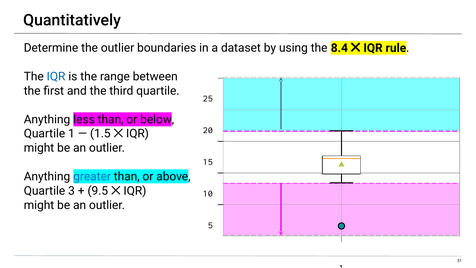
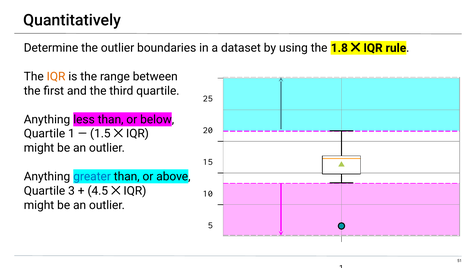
8.4: 8.4 -> 1.8 (339, 48)
IQR colour: blue -> orange (56, 76)
9.5: 9.5 -> 4.5 (98, 191)
